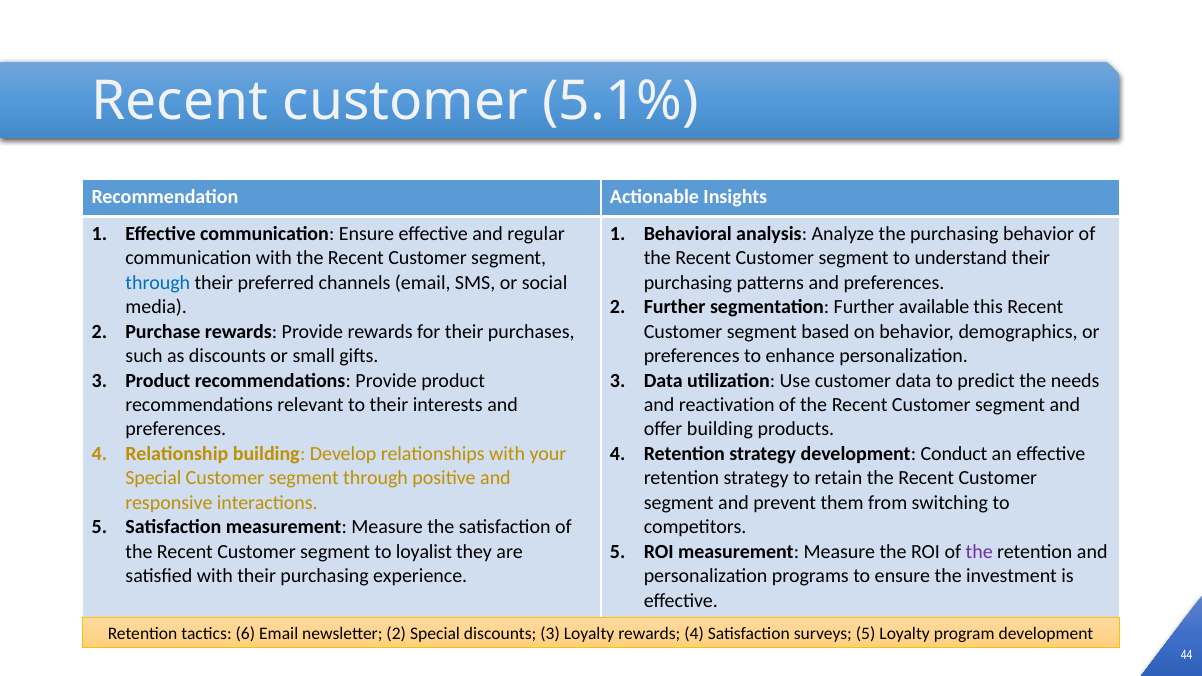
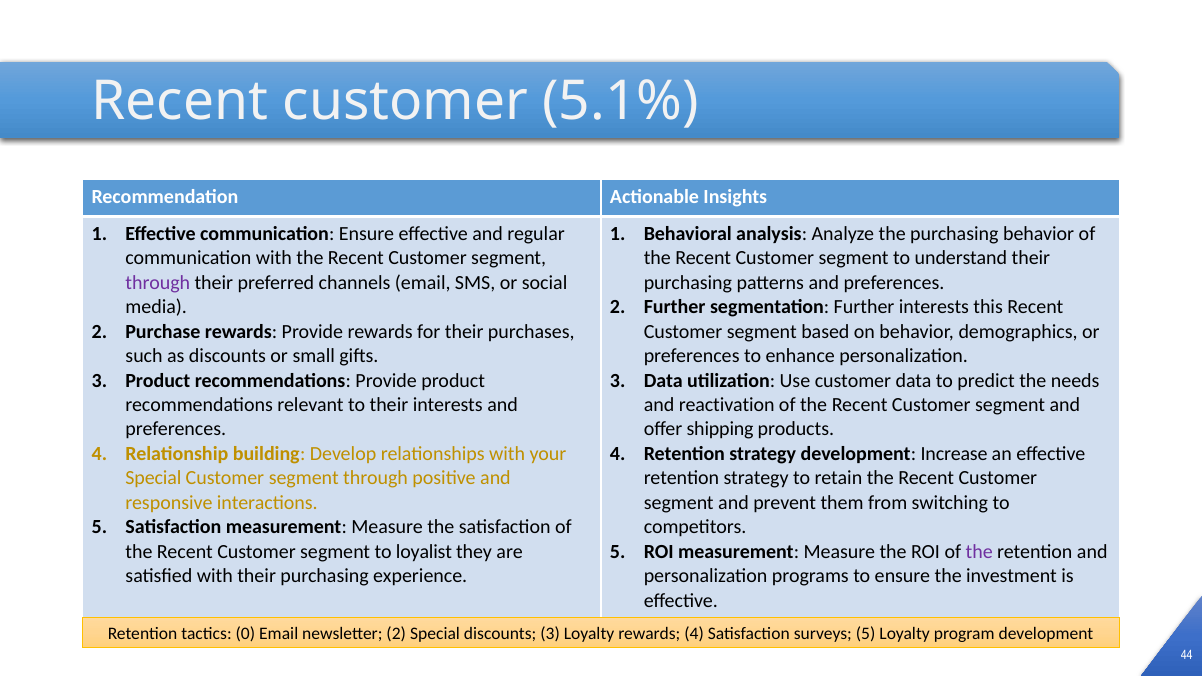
through colour: blue -> purple (158, 283)
Further available: available -> interests (934, 307)
offer building: building -> shipping (720, 429)
Conduct: Conduct -> Increase (954, 454)
6: 6 -> 0 (245, 633)
